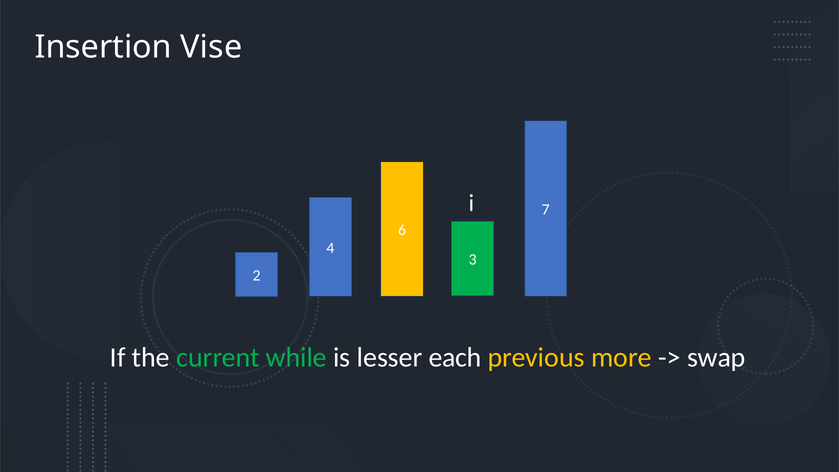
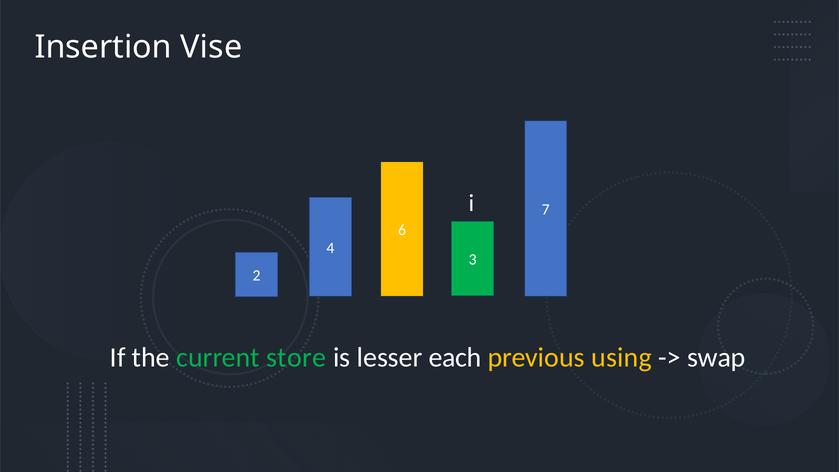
while: while -> store (296, 357)
more: more -> using (621, 357)
